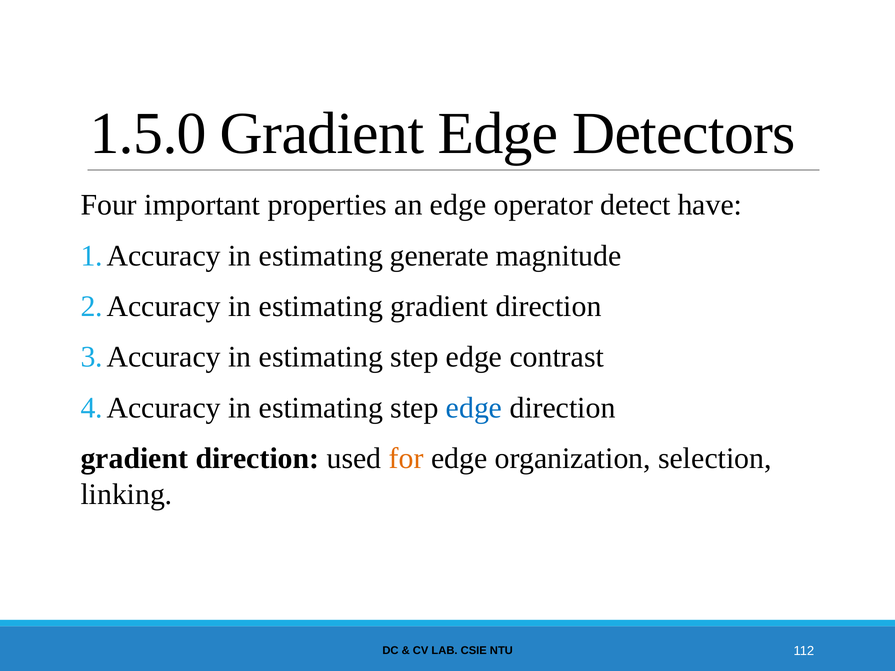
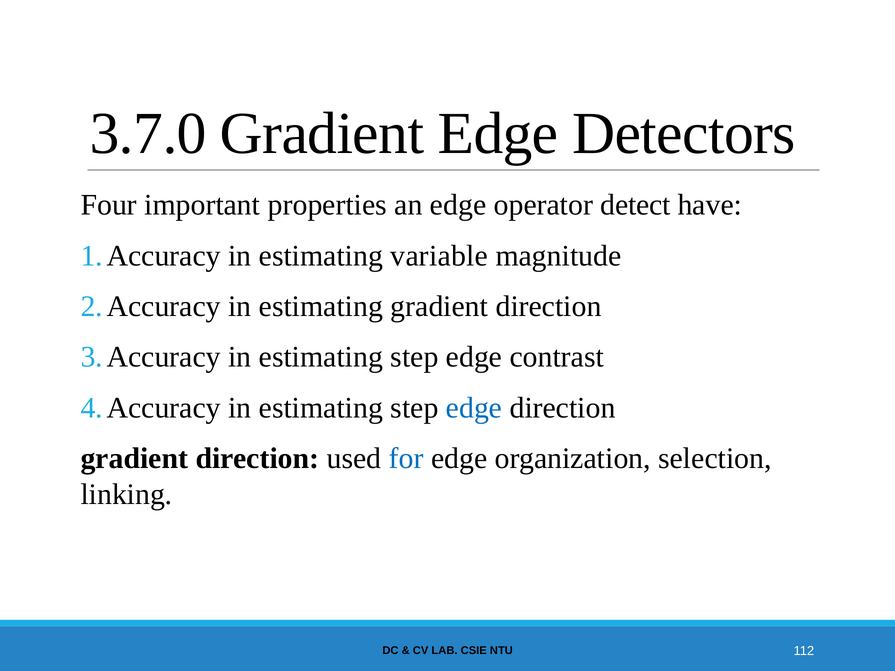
1.5.0: 1.5.0 -> 3.7.0 (148, 134)
generate: generate -> variable (439, 256)
for colour: orange -> blue (406, 459)
